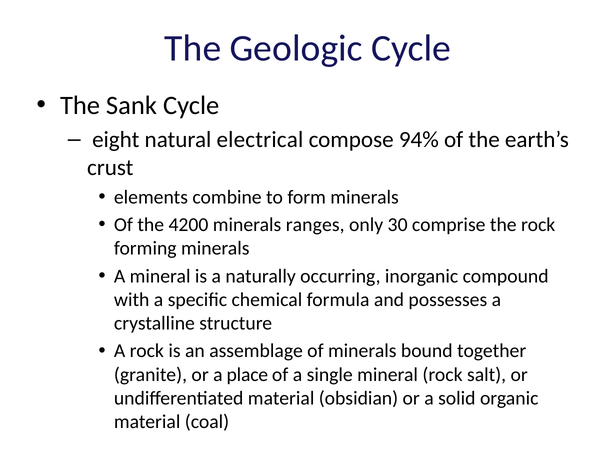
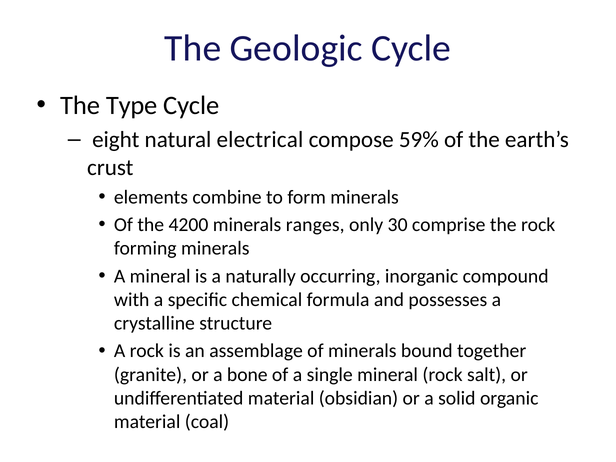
Sank: Sank -> Type (132, 105)
94%: 94% -> 59% (419, 140)
place: place -> bone (247, 375)
